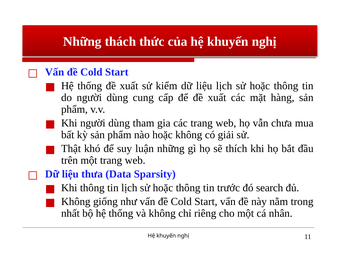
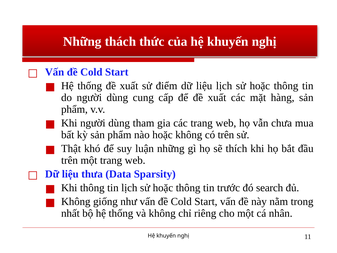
kiểm: kiểm -> điểm (167, 86)
có giải: giải -> trên (226, 135)
